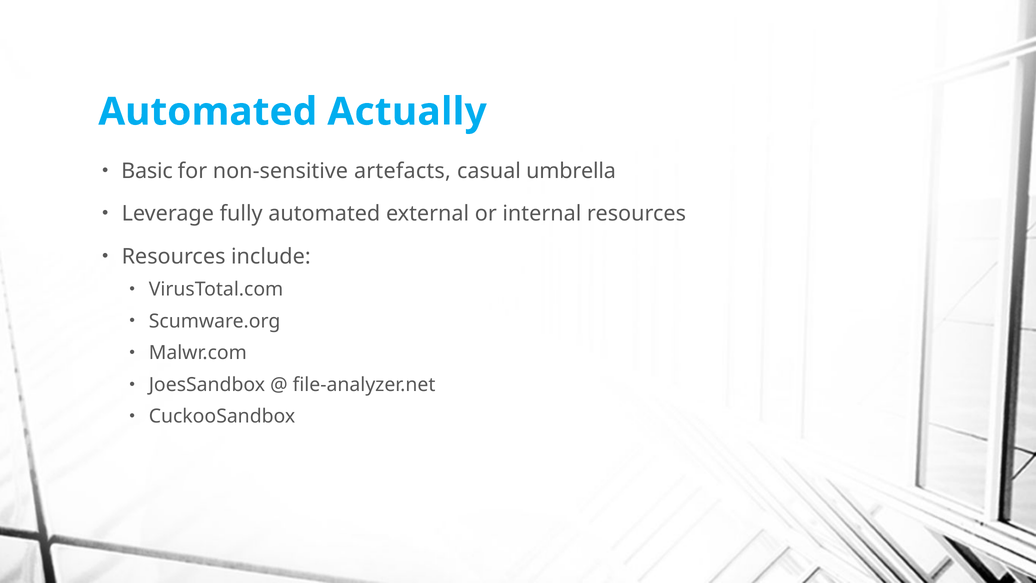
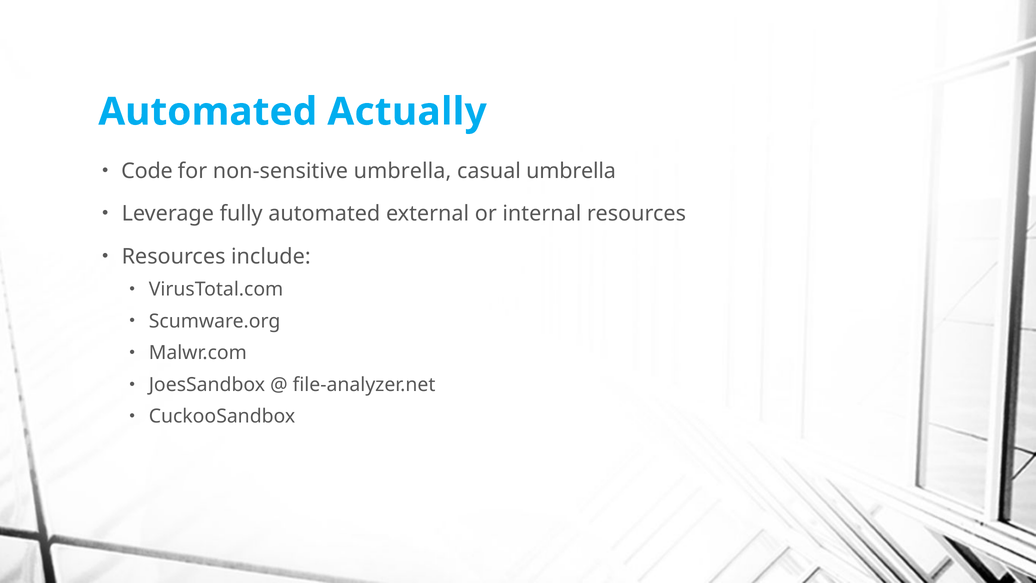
Basic: Basic -> Code (147, 171)
non-sensitive artefacts: artefacts -> umbrella (403, 171)
